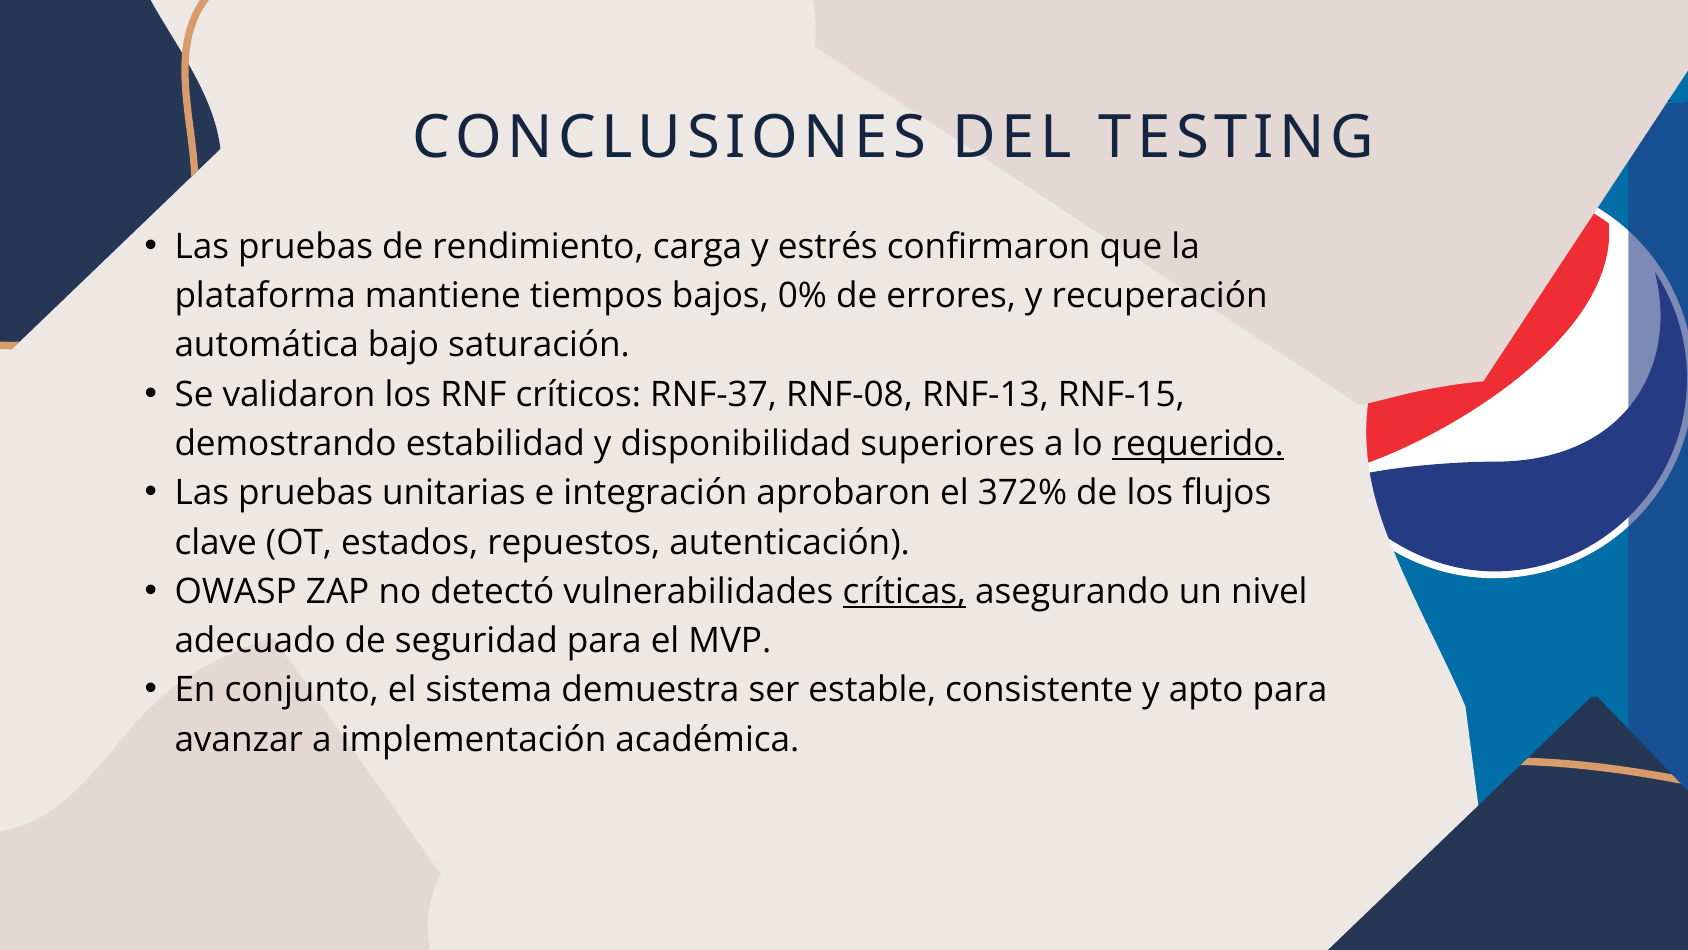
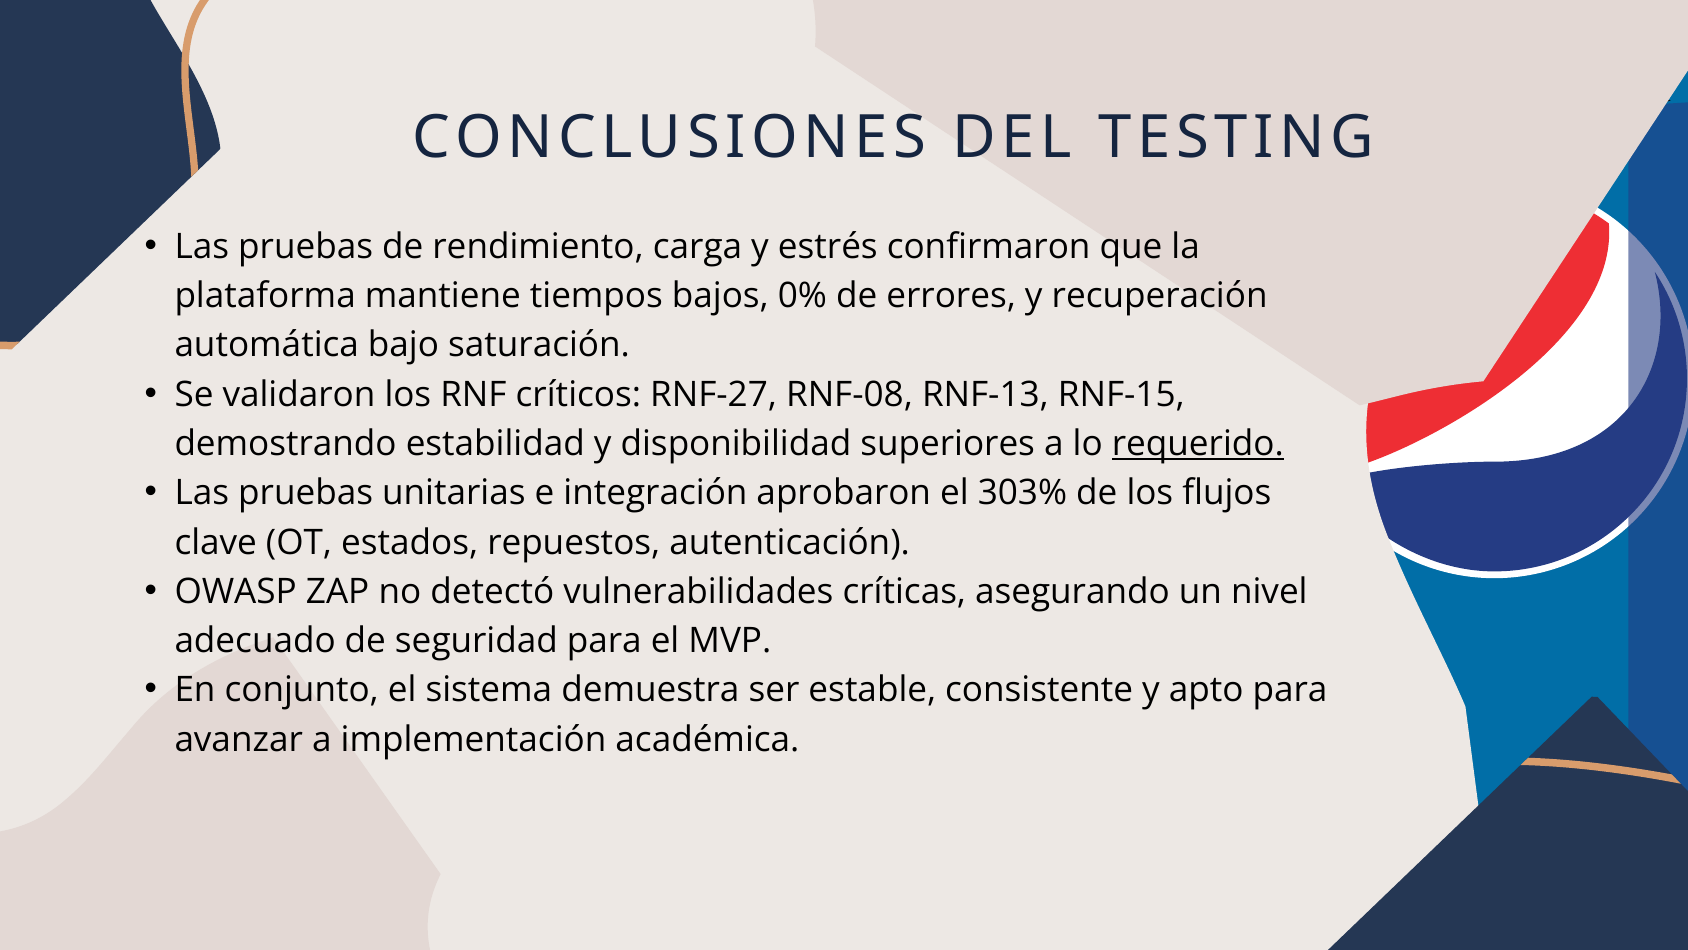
RNF-37: RNF-37 -> RNF-27 (714, 394)
372%: 372% -> 303% (1022, 493)
críticas underline: present -> none (904, 591)
